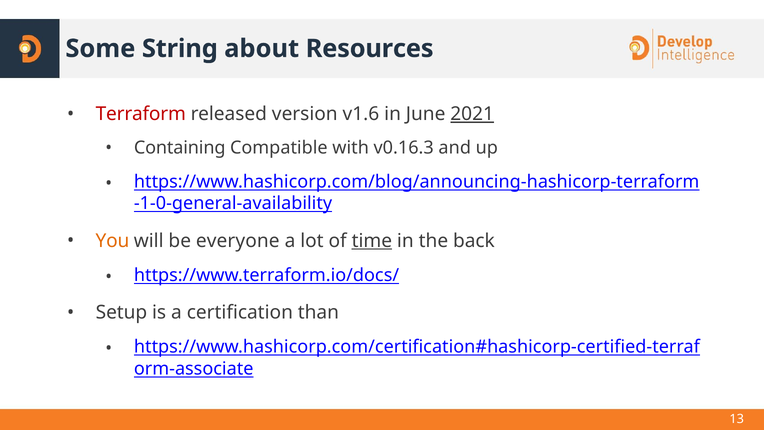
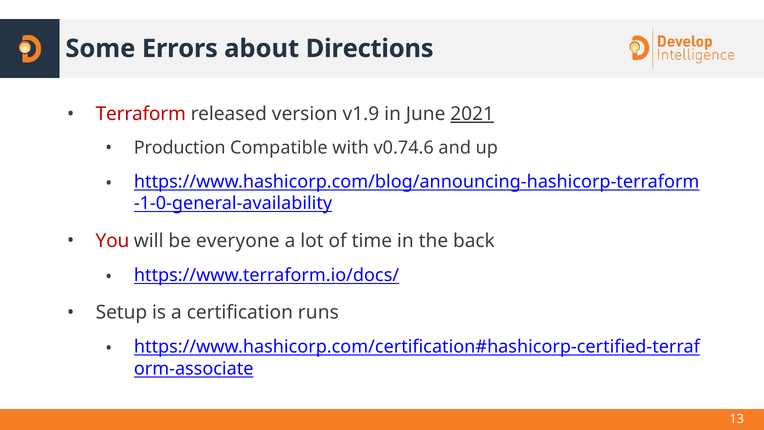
String: String -> Errors (180, 49)
Resources: Resources -> Directions (370, 49)
v1.6: v1.6 -> v1.9 (361, 114)
Containing: Containing -> Production (180, 148)
v0.16.3: v0.16.3 -> v0.74.6 (404, 148)
You colour: orange -> red (112, 241)
time underline: present -> none (372, 241)
than: than -> runs (318, 312)
